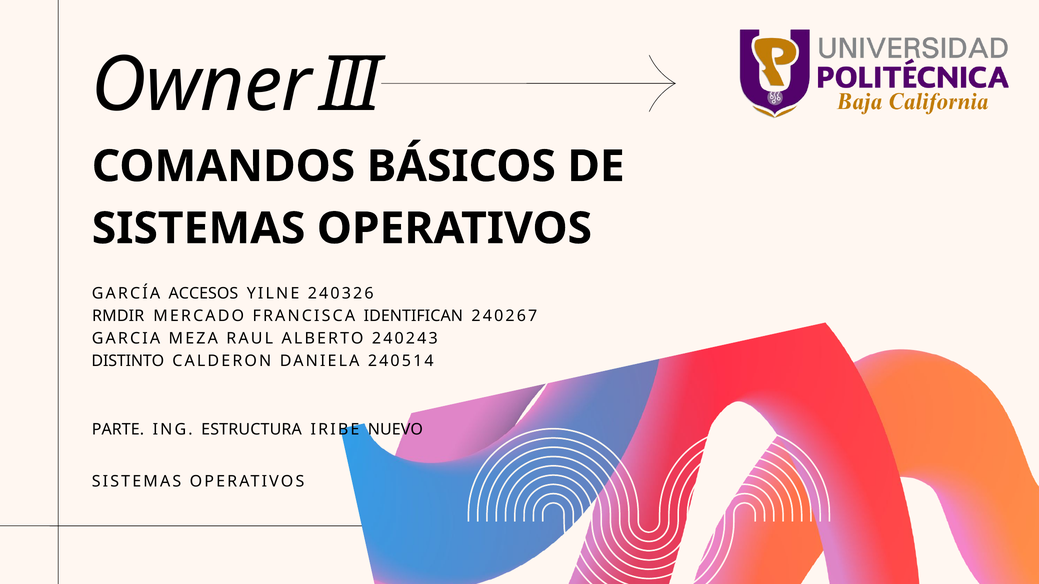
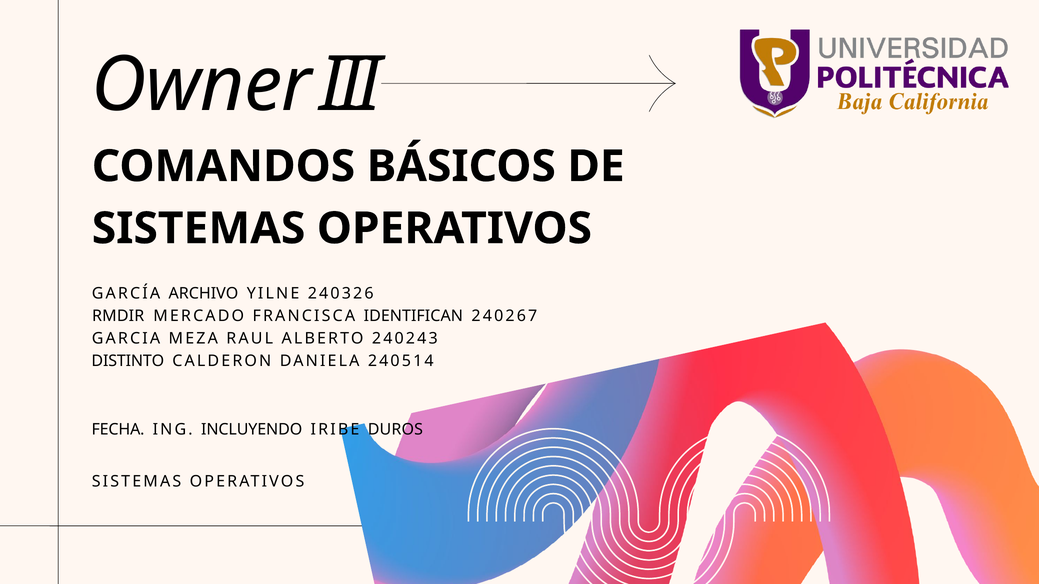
ACCESOS: ACCESOS -> ARCHIVO (203, 294)
PARTE: PARTE -> FECHA (118, 430)
ESTRUCTURA: ESTRUCTURA -> INCLUYENDO (252, 430)
NUEVO: NUEVO -> DUROS (395, 430)
